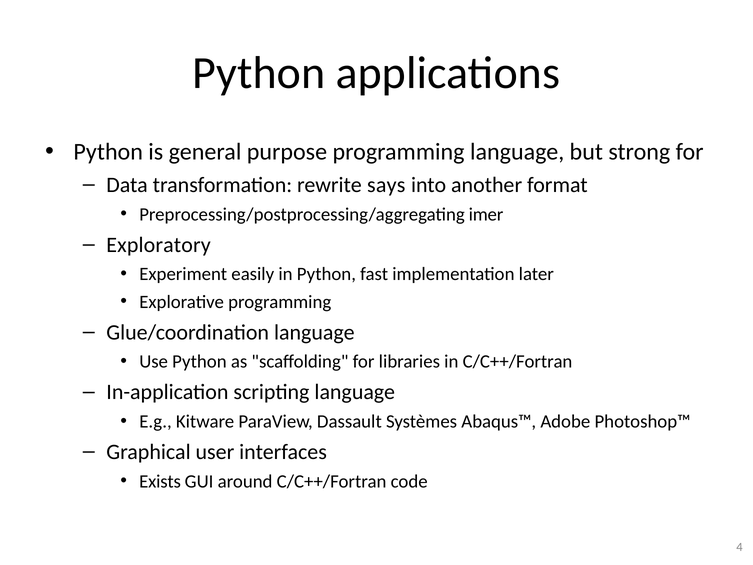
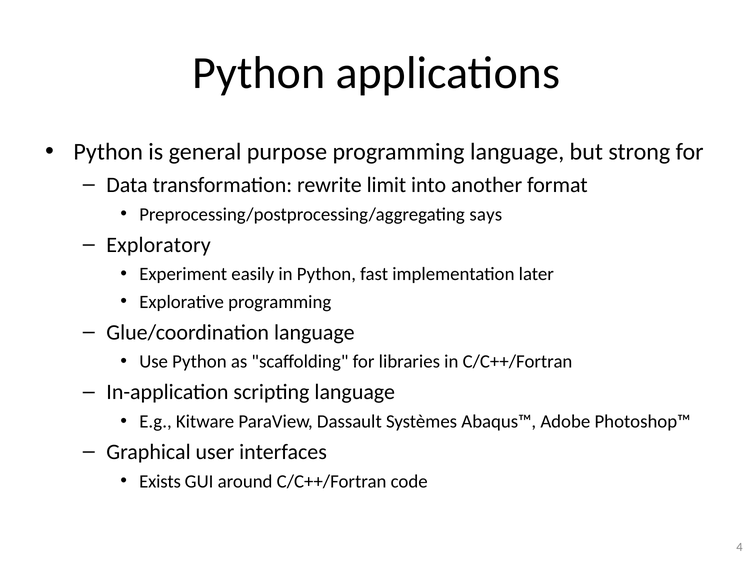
says: says -> limit (386, 185)
imer: imer -> says (486, 214)
